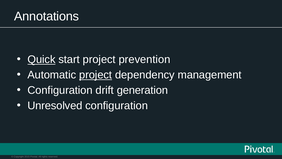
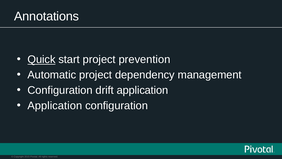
project underline: present -> none (96, 75)
drift generation: generation -> application (142, 90)
Unresolved: Unresolved -> Application (55, 106)
